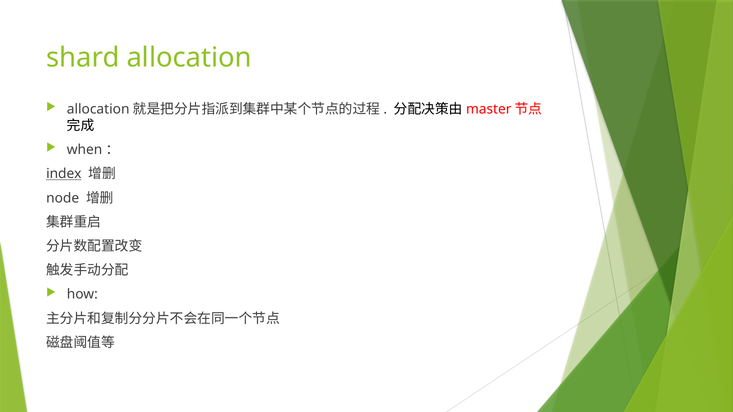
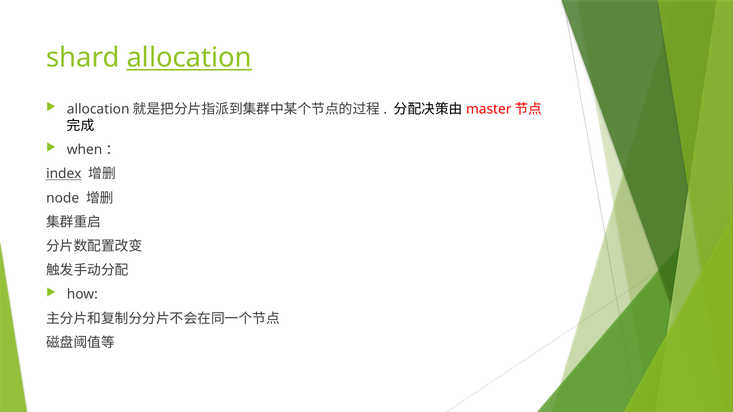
allocation underline: none -> present (189, 58)
